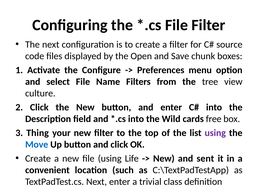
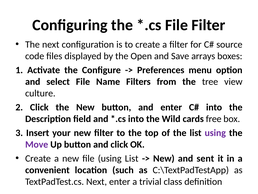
chunk: chunk -> arrays (203, 56)
Thing: Thing -> Insert (38, 133)
Move colour: blue -> purple (37, 144)
using Life: Life -> List (132, 158)
